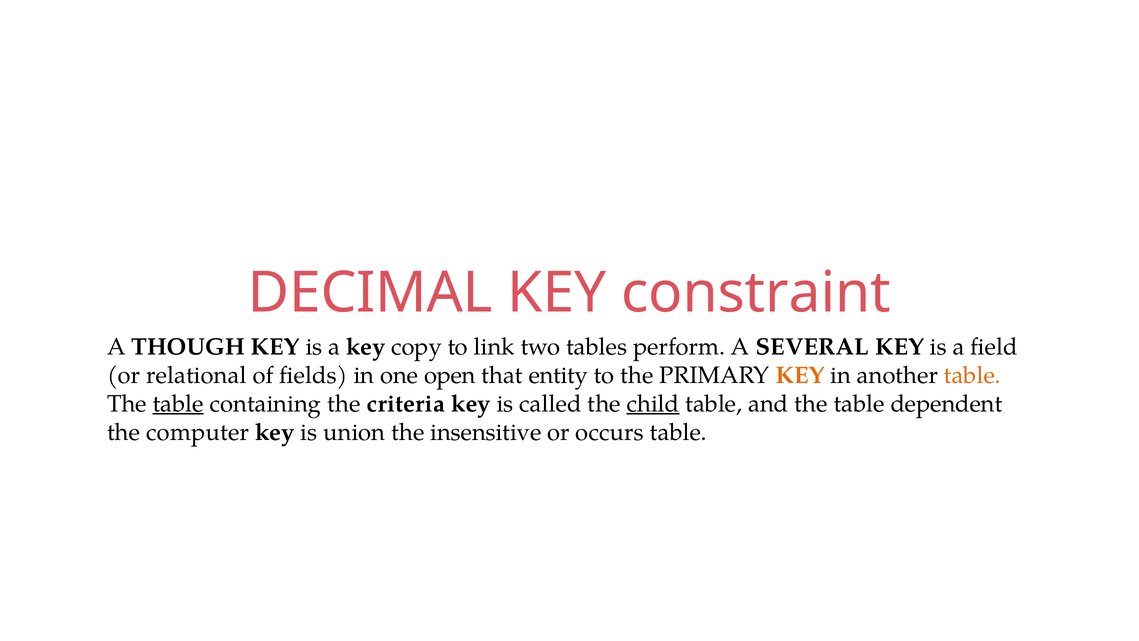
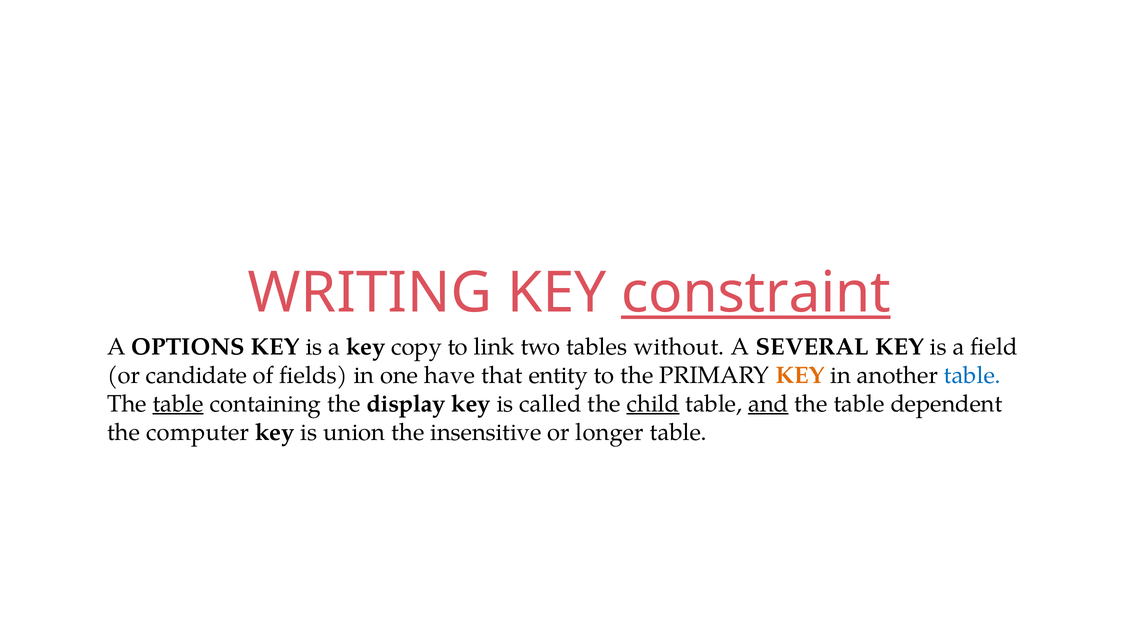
DECIMAL: DECIMAL -> WRITING (370, 293)
constraint underline: none -> present (756, 293)
THOUGH: THOUGH -> OPTIONS (188, 347)
perform: perform -> without (679, 347)
relational: relational -> candidate (197, 375)
open: open -> have (450, 375)
table colour: orange -> blue (972, 375)
criteria: criteria -> display (406, 404)
and underline: none -> present (768, 404)
occurs: occurs -> longer (610, 432)
